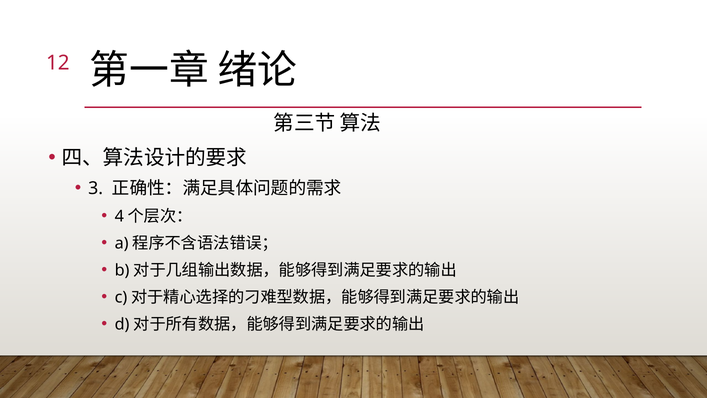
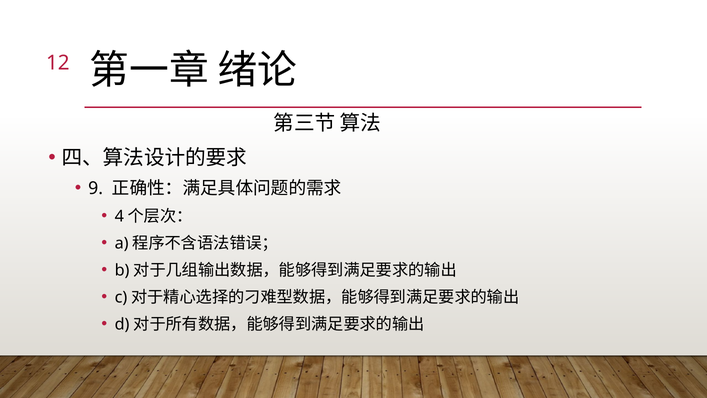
3: 3 -> 9 (96, 188)
